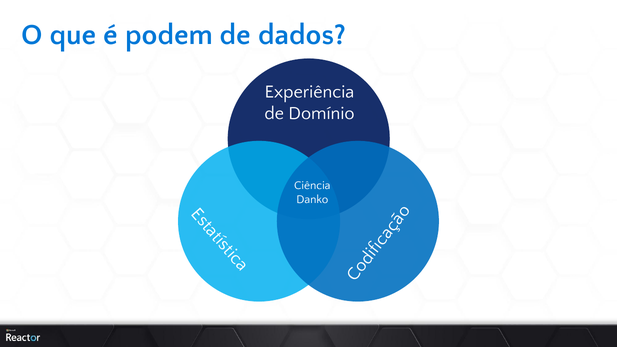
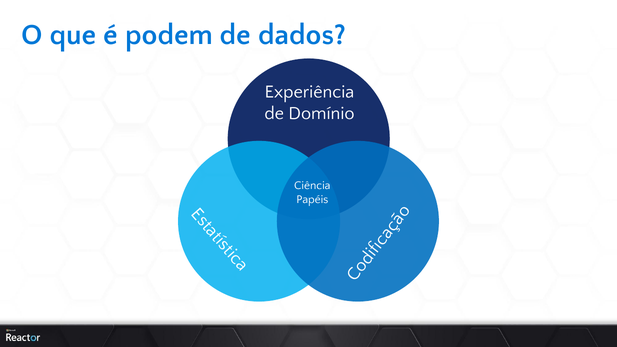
Danko: Danko -> Papéis (312, 199)
